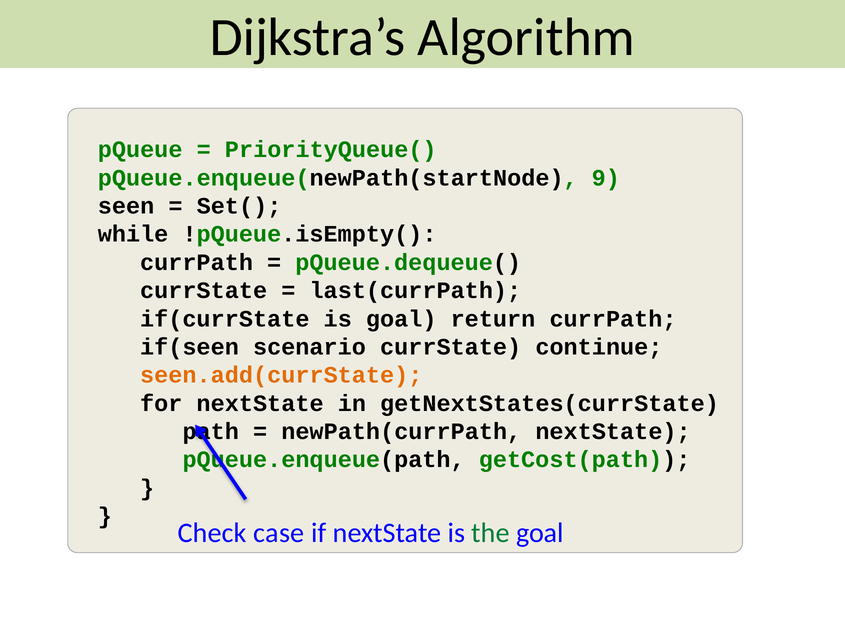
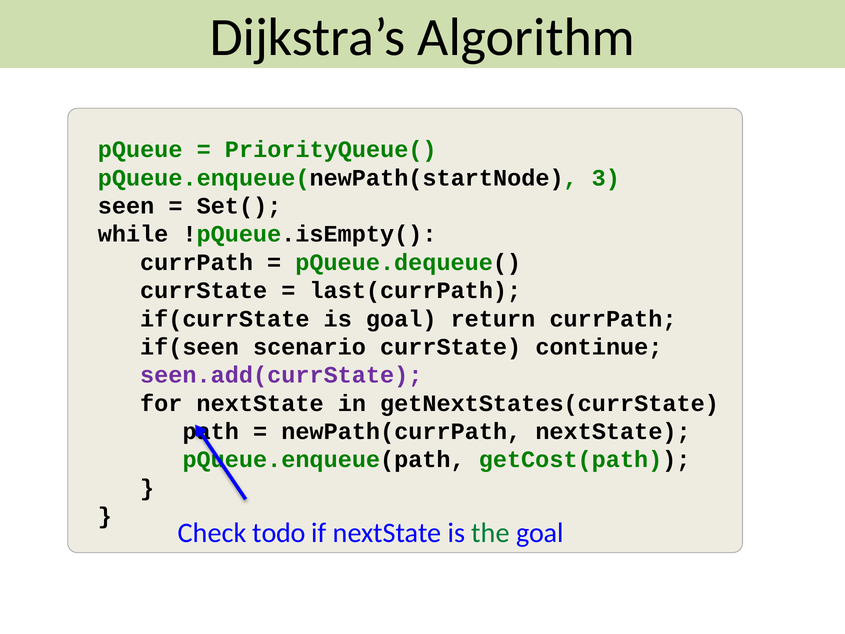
9: 9 -> 3 (606, 178)
seen.add(currState colour: orange -> purple (281, 375)
case: case -> todo (279, 533)
